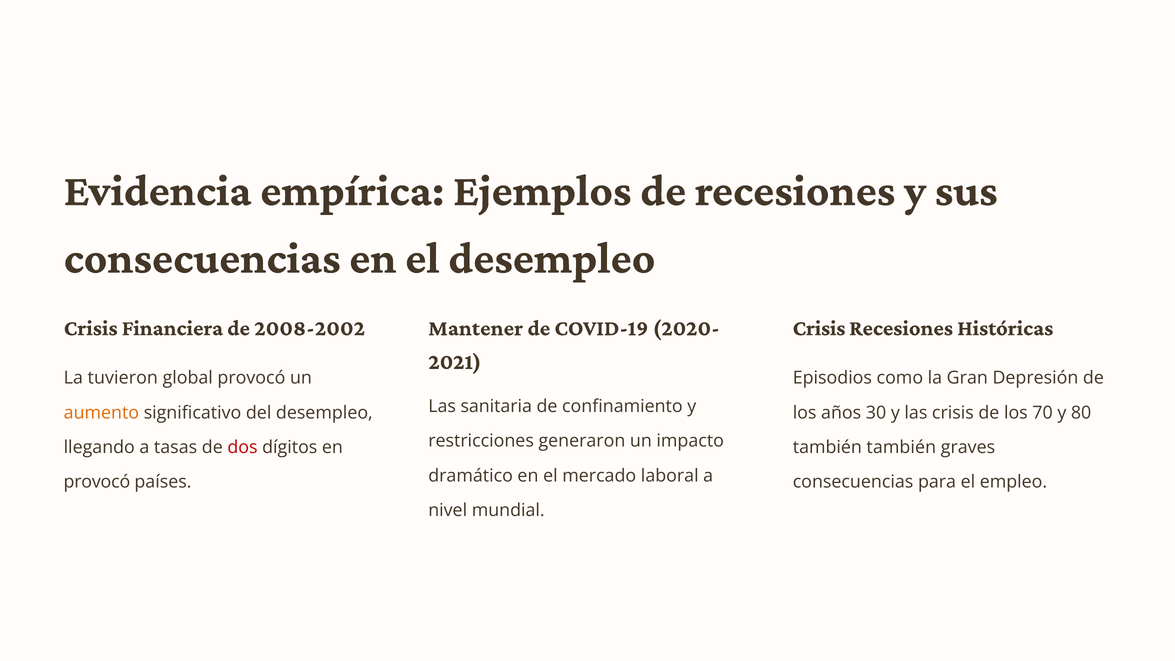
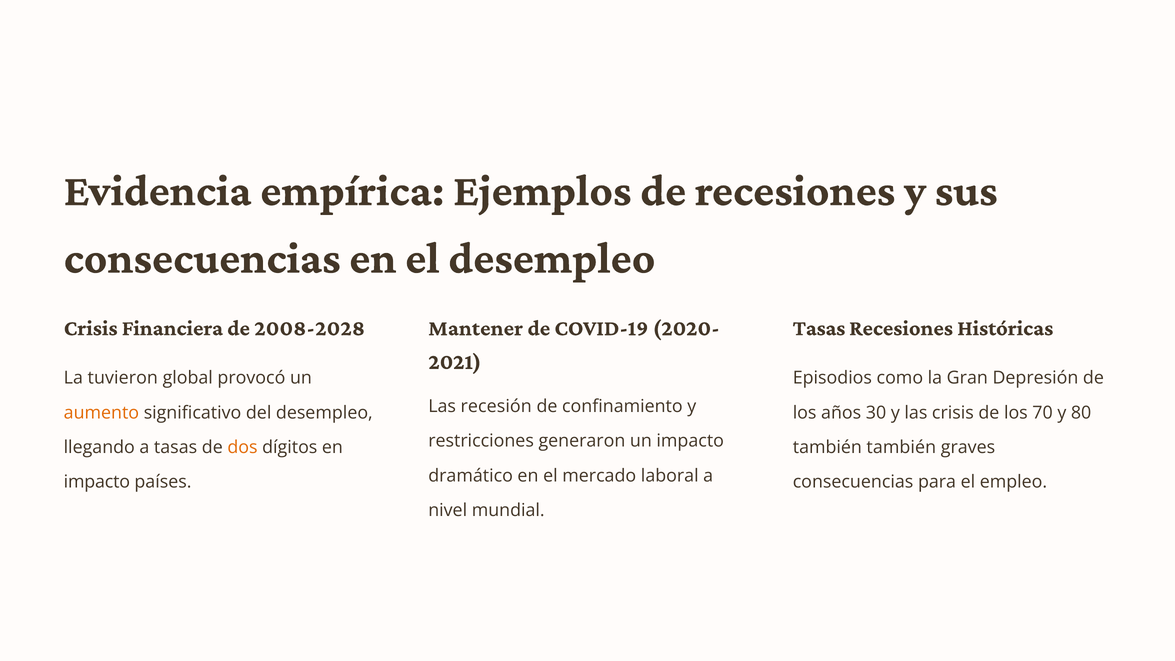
2008-2002: 2008-2002 -> 2008-2028 (310, 328)
Crisis: Crisis -> Tasas (819, 328)
sanitaria: sanitaria -> recesión (496, 406)
dos colour: red -> orange (242, 447)
provocó: provocó -> impacto (97, 482)
